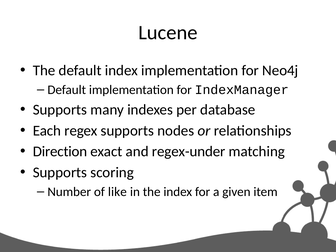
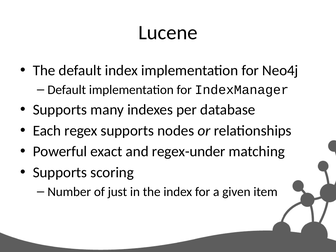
Direction: Direction -> Powerful (60, 152)
like: like -> just (117, 192)
